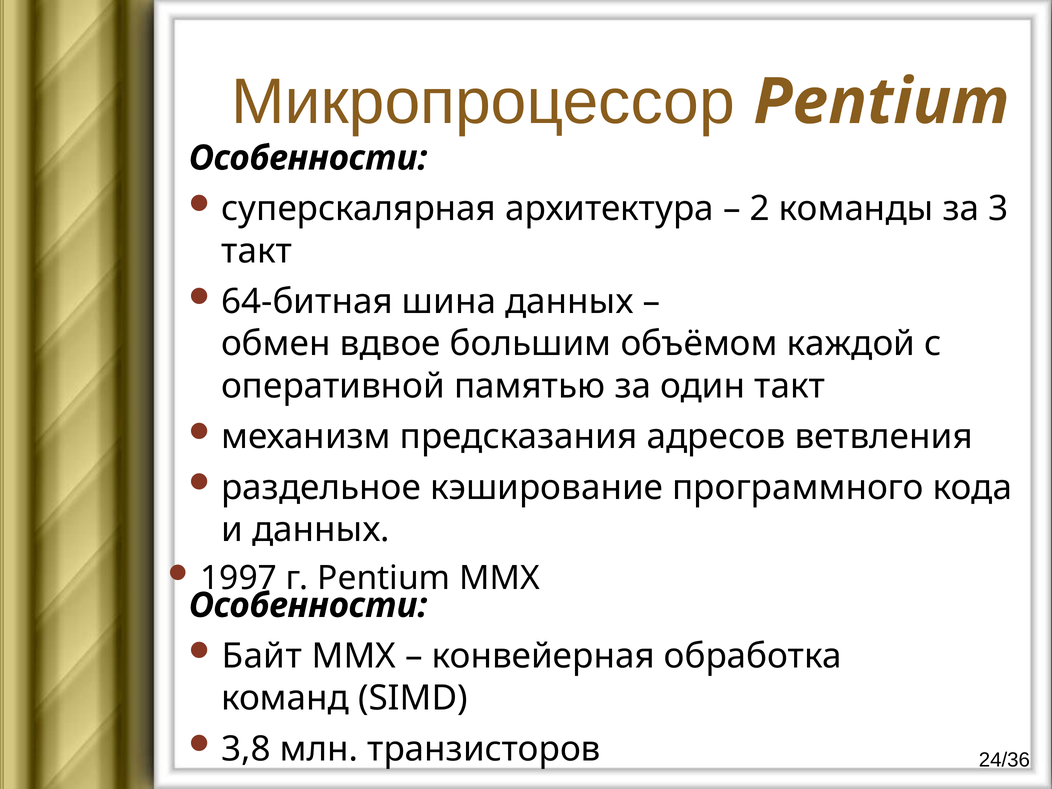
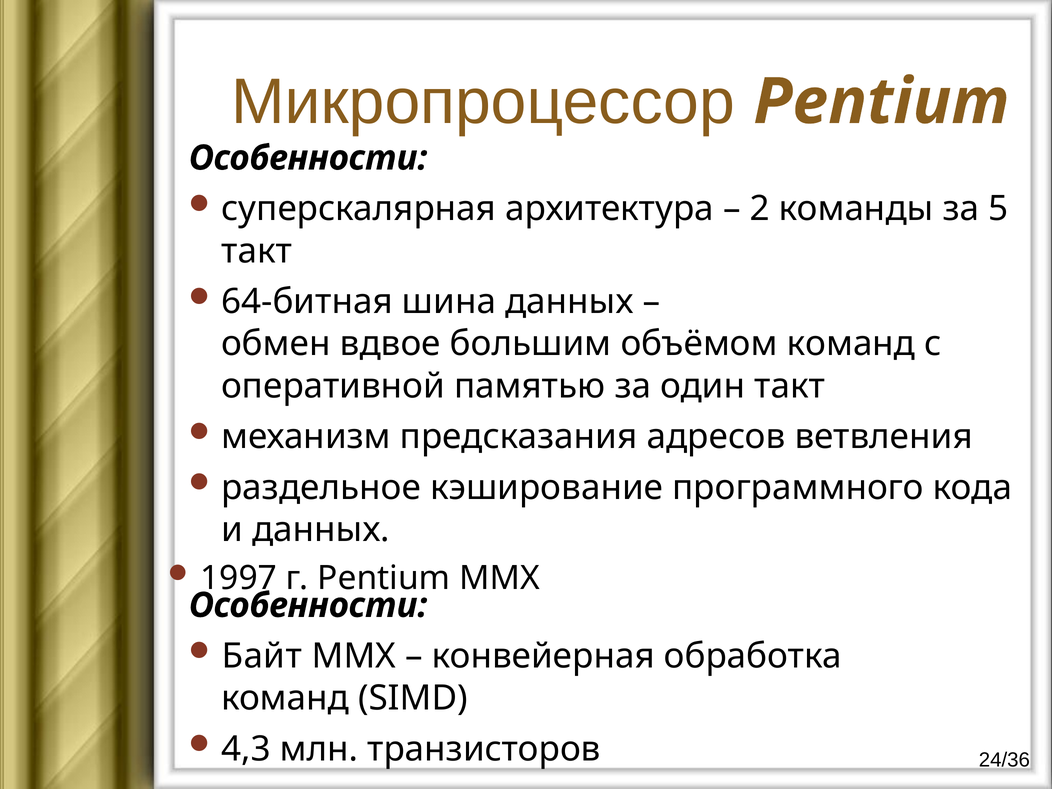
3: 3 -> 5 (998, 209)
объёмом каждой: каждой -> команд (851, 344)
3,8: 3,8 -> 4,3 (246, 749)
